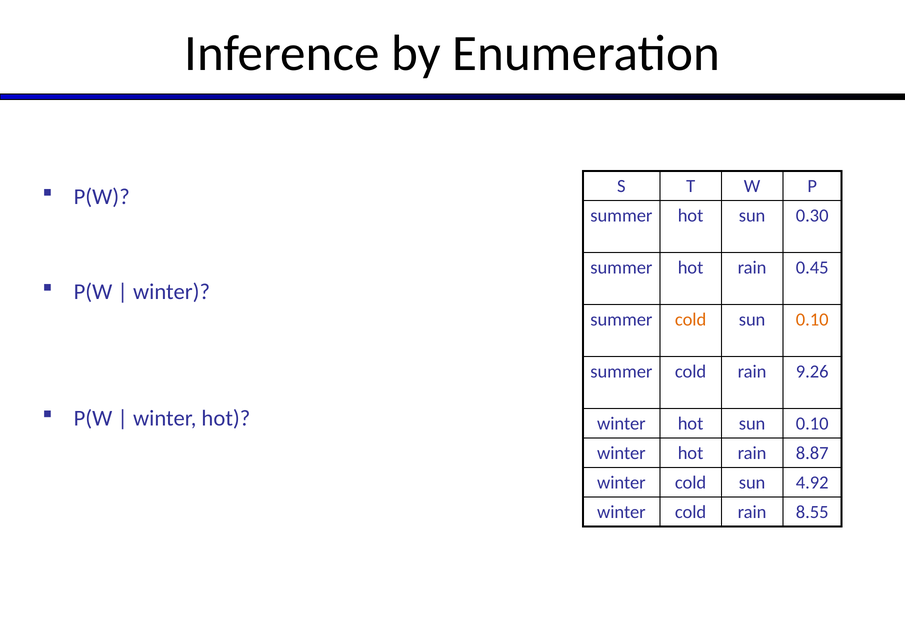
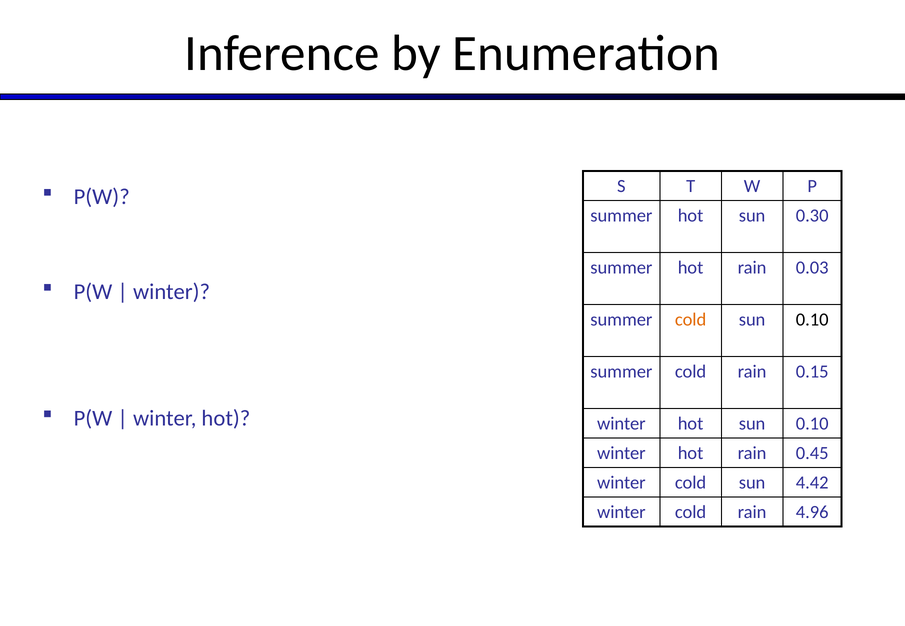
0.45: 0.45 -> 0.03 (812, 268)
0.10 colour: orange -> black (812, 320)
9.26: 9.26 -> 0.15 (812, 372)
8.87: 8.87 -> 0.45 (812, 453)
4.92: 4.92 -> 4.42 (812, 483)
8.55: 8.55 -> 4.96 (812, 512)
